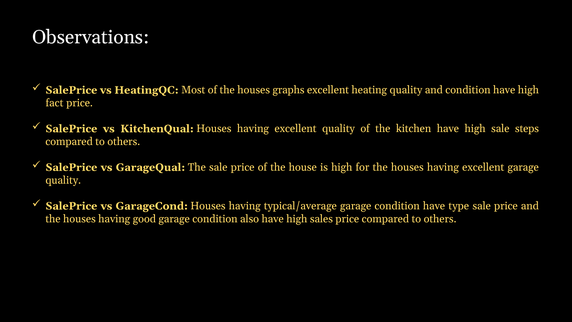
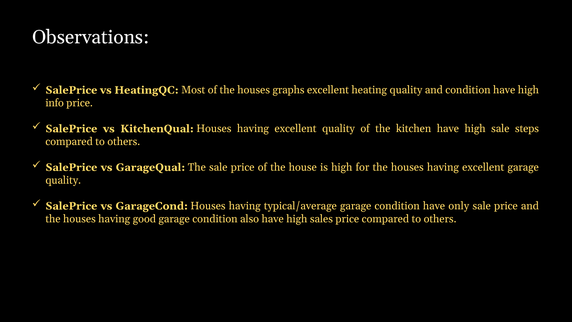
fact: fact -> info (55, 103)
type: type -> only (459, 206)
